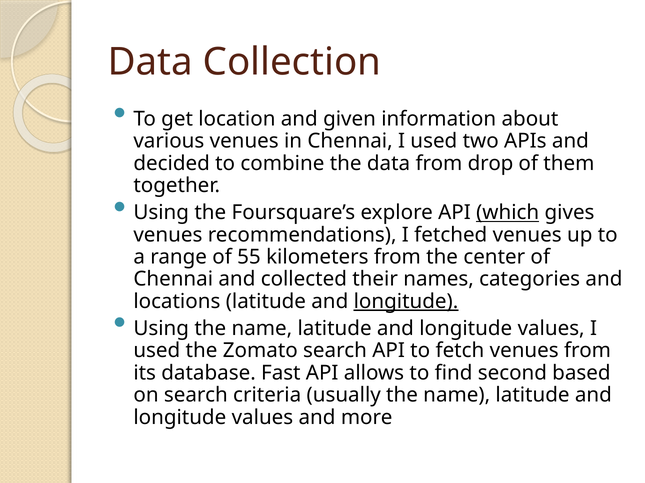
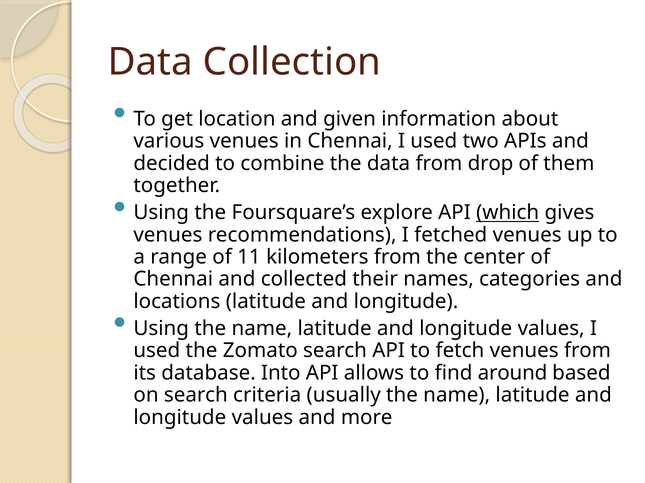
55: 55 -> 11 (249, 257)
longitude underline: present -> none (406, 302)
Fast: Fast -> Into (281, 373)
second: second -> around (513, 373)
